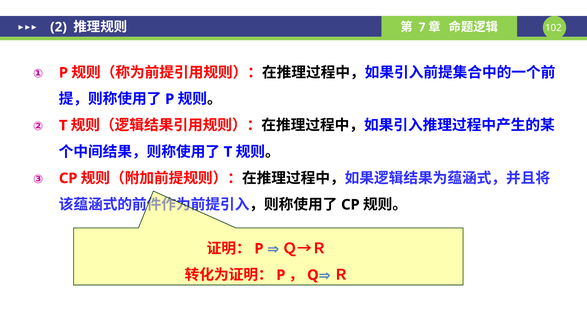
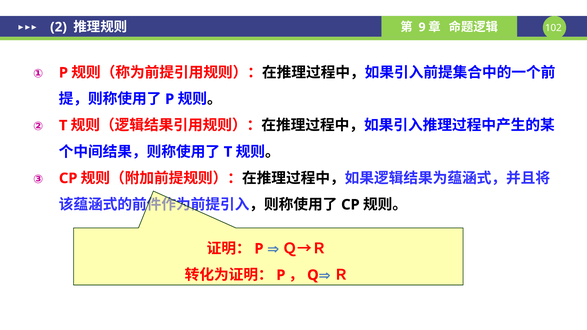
7: 7 -> 9 (422, 27)
